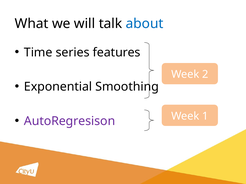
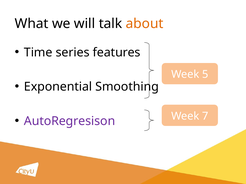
about colour: blue -> orange (145, 24)
2: 2 -> 5 (205, 75)
1: 1 -> 7 (205, 116)
